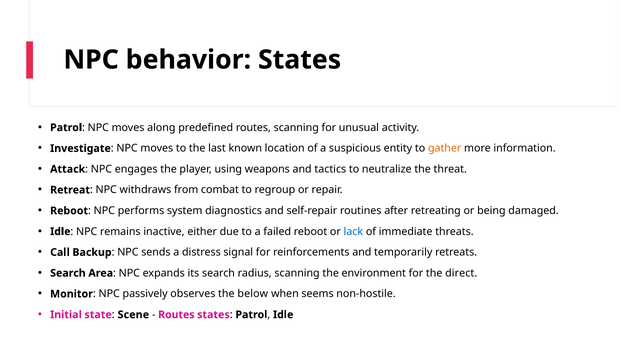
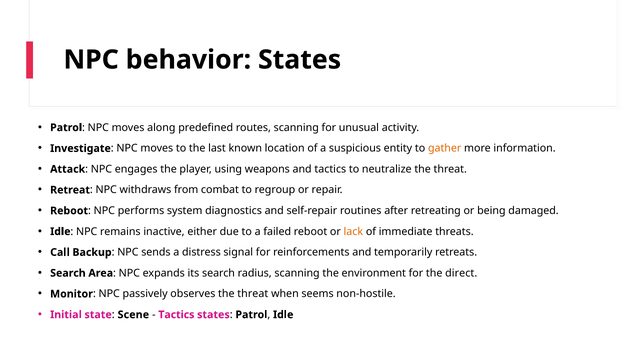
lack colour: blue -> orange (353, 231)
observes the below: below -> threat (253, 294)
Routes: Routes -> Tactics (176, 314)
